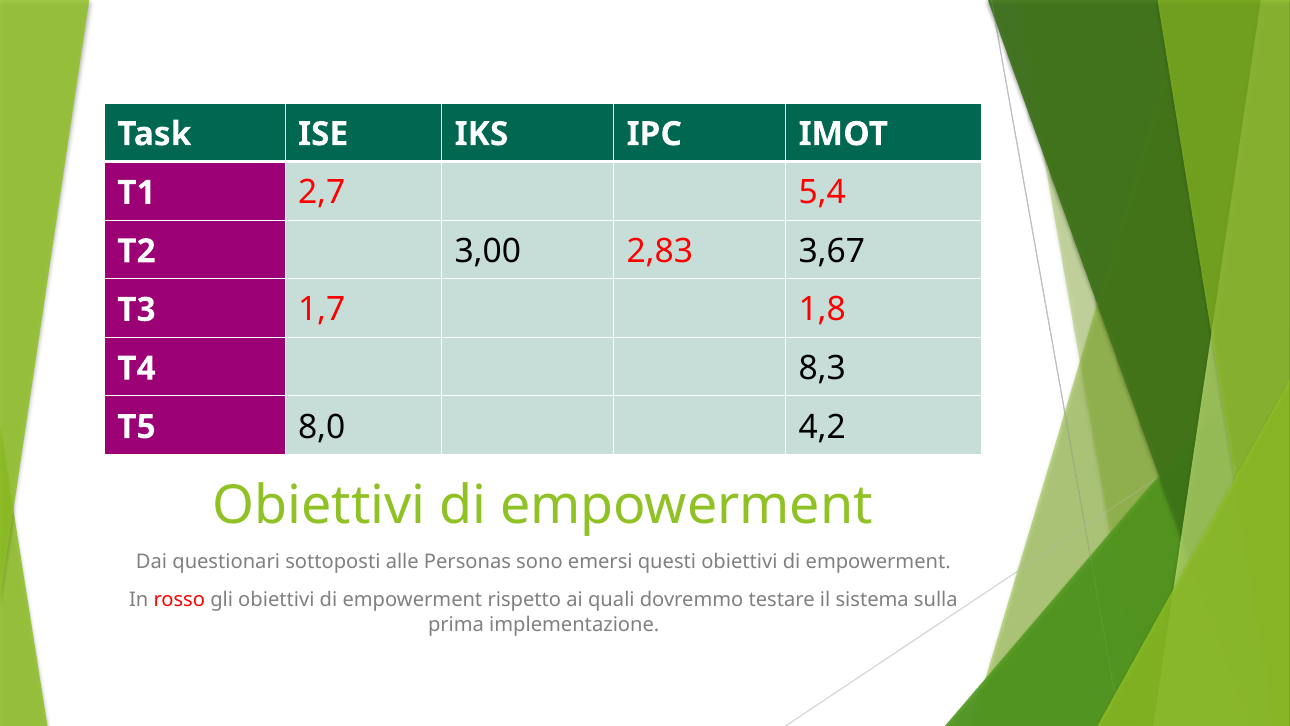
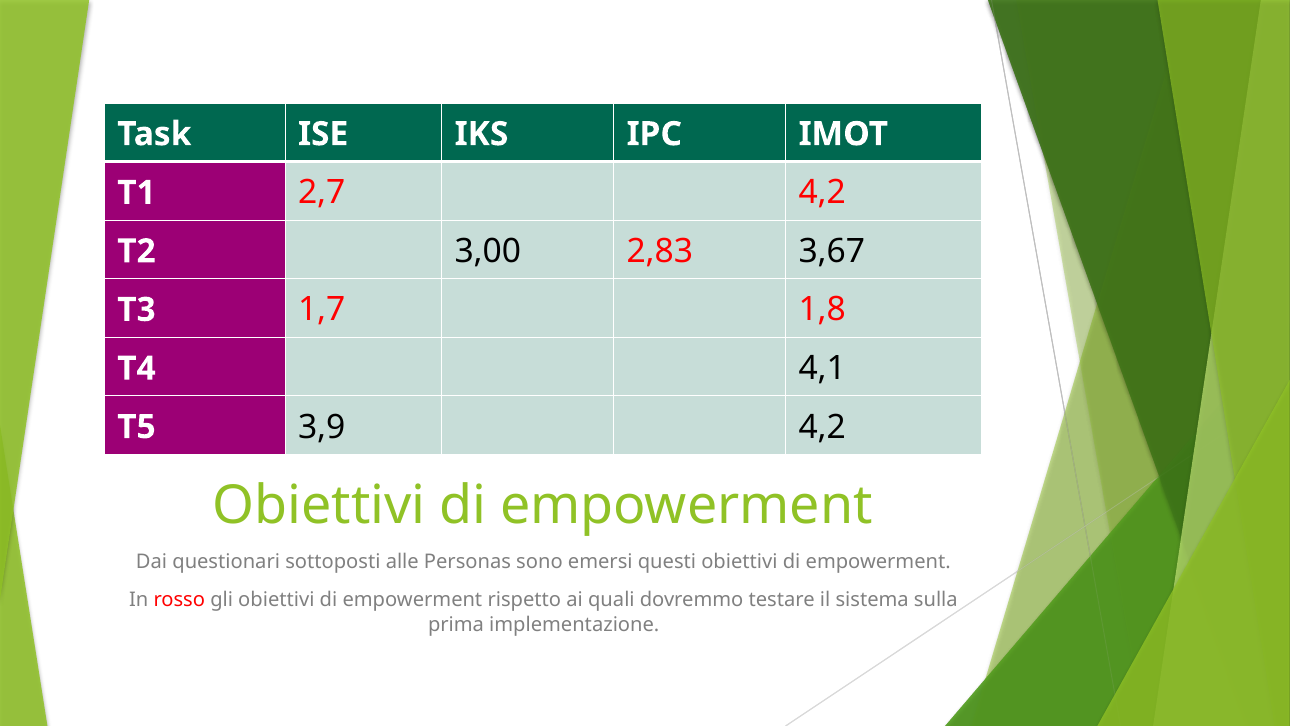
2,7 5,4: 5,4 -> 4,2 (822, 193)
8,3: 8,3 -> 4,1 (822, 368)
8,0: 8,0 -> 3,9 (322, 427)
